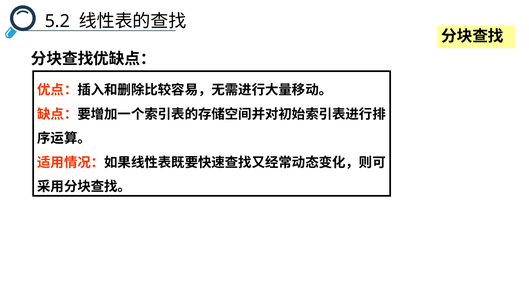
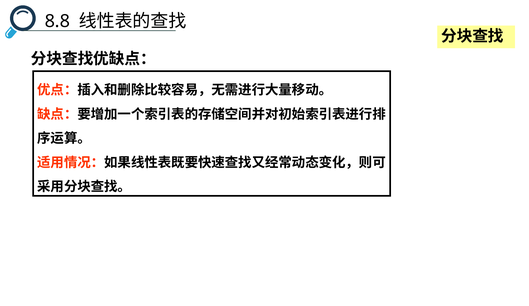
5.2: 5.2 -> 8.8 (57, 21)
